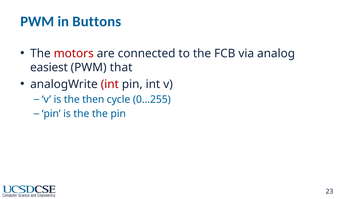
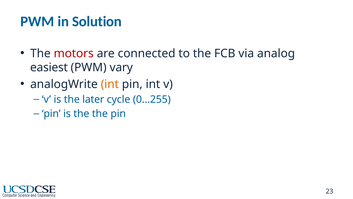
Buttons: Buttons -> Solution (97, 21)
that: that -> vary (121, 67)
int colour: red -> orange (110, 84)
then: then -> later (93, 99)
